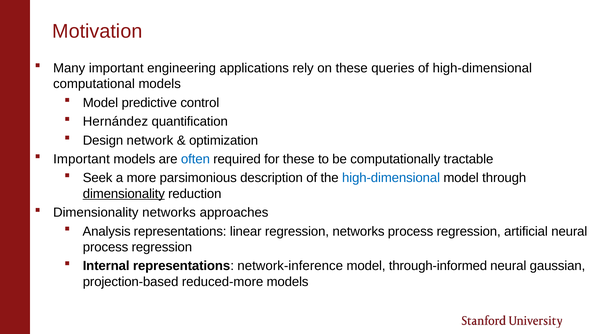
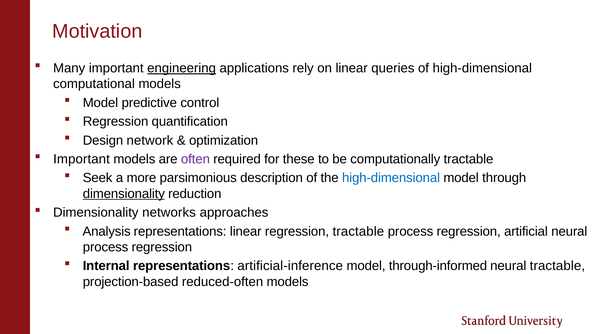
engineering underline: none -> present (182, 68)
on these: these -> linear (352, 68)
Hernández: Hernández -> Regression (116, 121)
often colour: blue -> purple (195, 159)
regression networks: networks -> tractable (358, 231)
network-inference: network-inference -> artificial-inference (290, 266)
neural gaussian: gaussian -> tractable (557, 266)
reduced-more: reduced-more -> reduced-often (223, 281)
